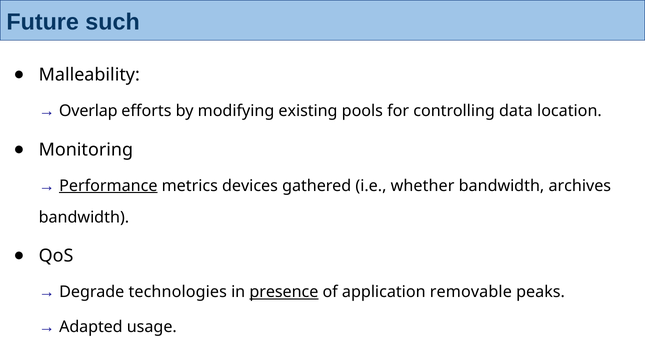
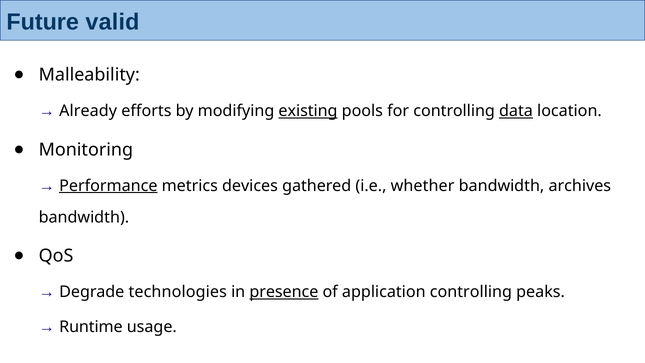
such: such -> valid (112, 22)
Overlap: Overlap -> Already (88, 111)
existing underline: none -> present (308, 111)
data underline: none -> present (516, 111)
application removable: removable -> controlling (471, 292)
Adapted: Adapted -> Runtime (91, 327)
